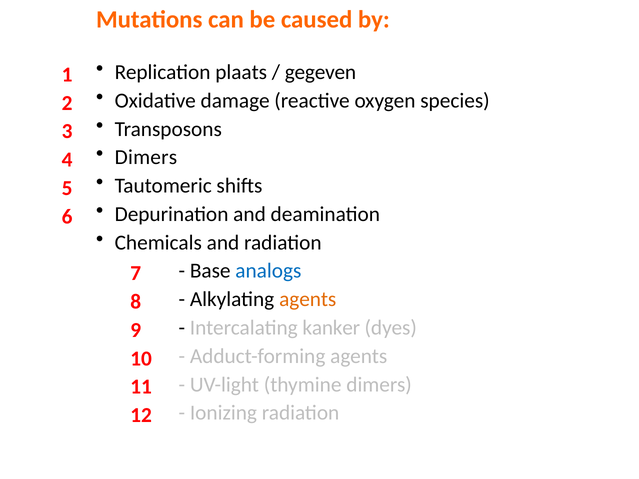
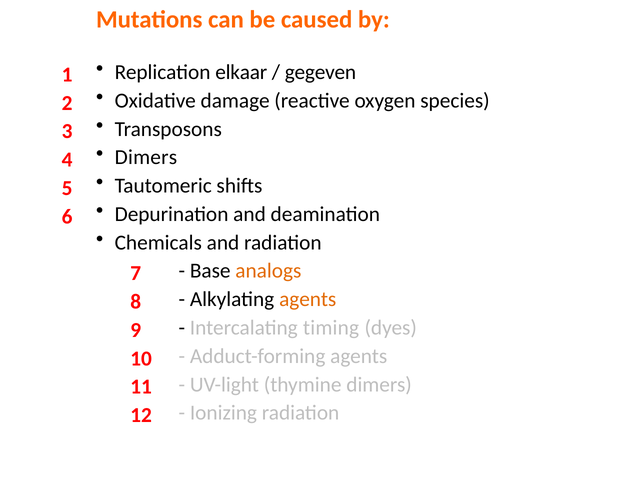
plaats: plaats -> elkaar (241, 72)
analogs colour: blue -> orange (268, 271)
kanker: kanker -> timing (331, 328)
